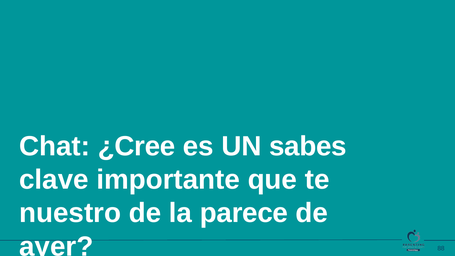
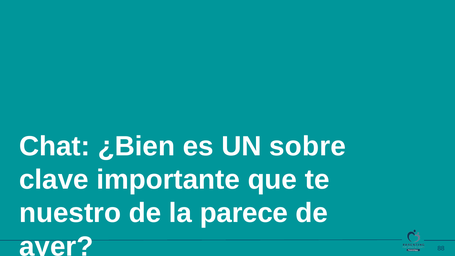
¿Cree: ¿Cree -> ¿Bien (136, 146)
sabes: sabes -> sobre (308, 146)
